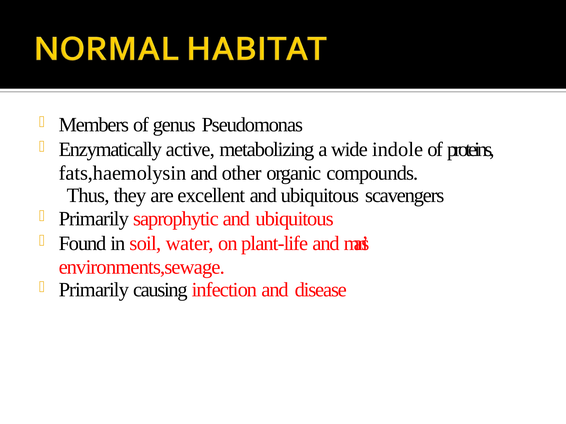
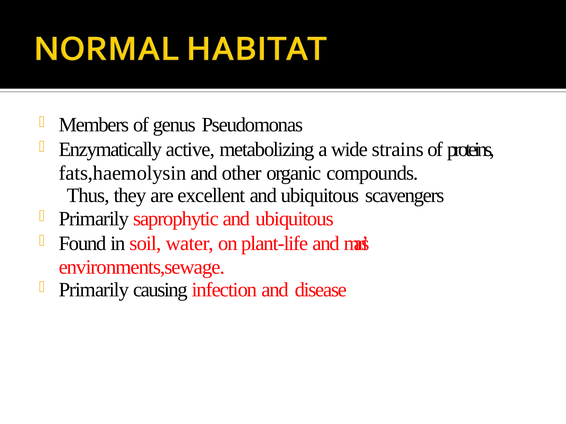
indole: indole -> strains (398, 150)
